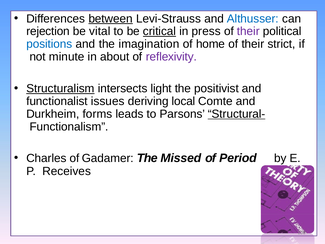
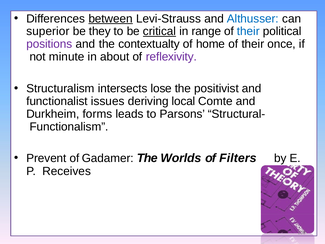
rejection: rejection -> superior (48, 31)
vital: vital -> they (100, 31)
press: press -> range (206, 31)
their colour: purple -> blue (248, 31)
positions colour: blue -> purple (49, 44)
imagination: imagination -> contextualty (149, 44)
strict: strict -> once (282, 44)
Structuralism underline: present -> none (60, 88)
light: light -> lose (161, 88)
Structural- underline: present -> none (237, 114)
Charles: Charles -> Prevent (46, 158)
Missed: Missed -> Worlds (181, 158)
Period: Period -> Filters (238, 158)
